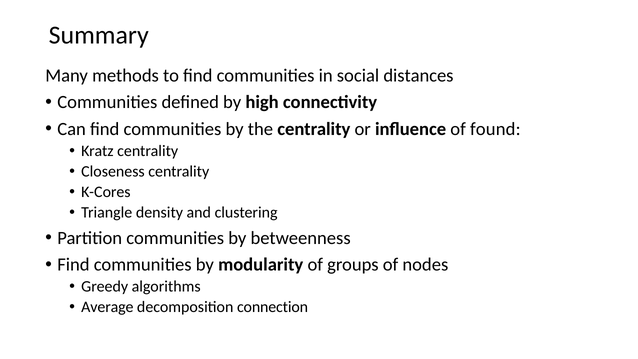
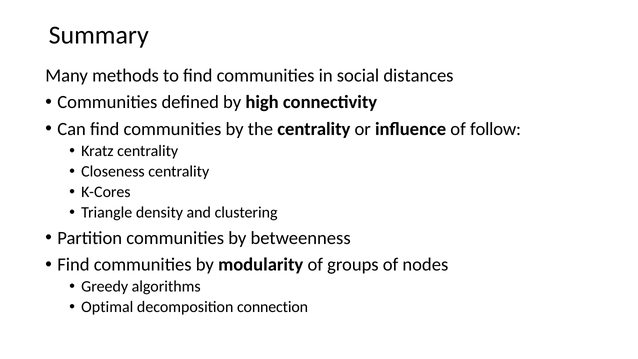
found: found -> follow (496, 129)
Average: Average -> Optimal (107, 307)
